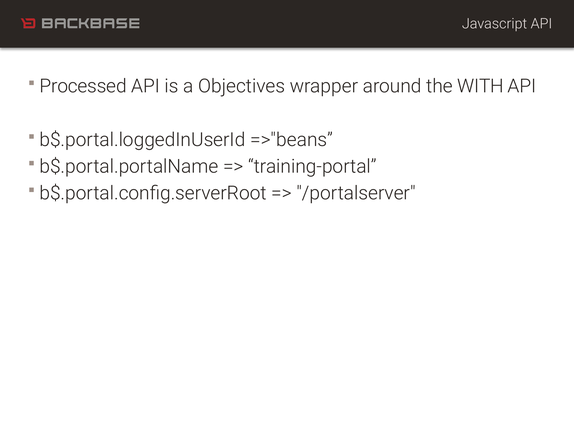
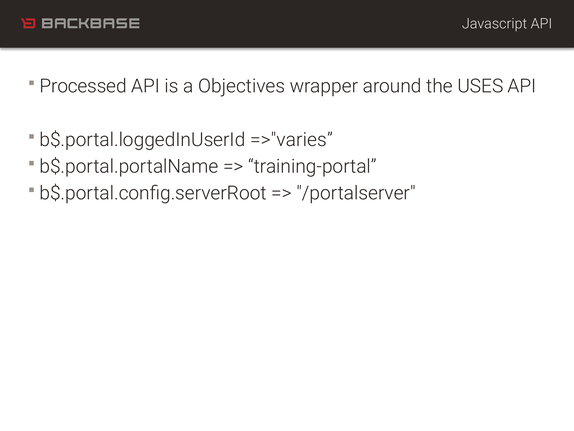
WITH: WITH -> USES (480, 86)
=>"beans: =>"beans -> =>"varies (291, 140)
